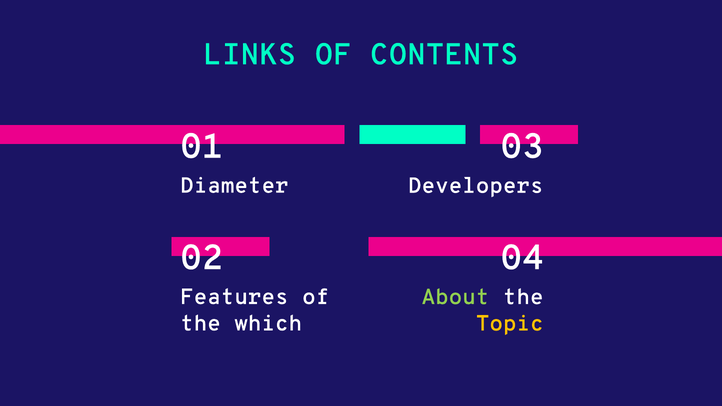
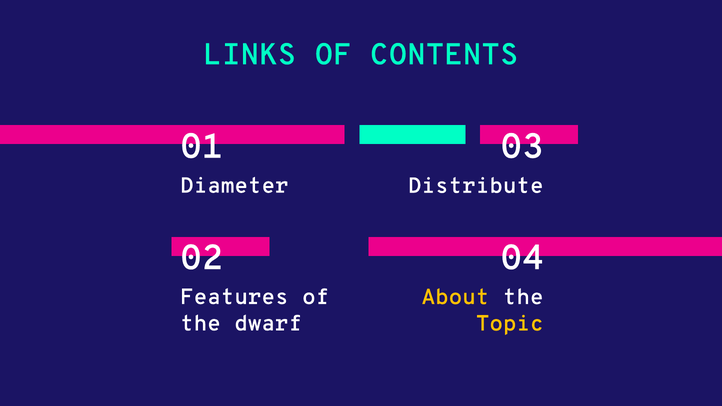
Developers: Developers -> Distribute (476, 186)
About colour: light green -> yellow (455, 297)
which: which -> dwarf (268, 323)
